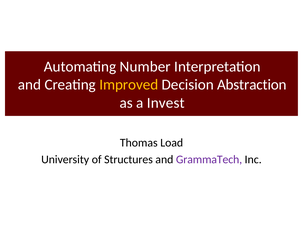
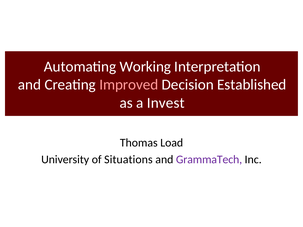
Number: Number -> Working (145, 67)
Improved colour: yellow -> pink (129, 85)
Abstraction: Abstraction -> Established (252, 85)
Structures: Structures -> Situations (128, 160)
